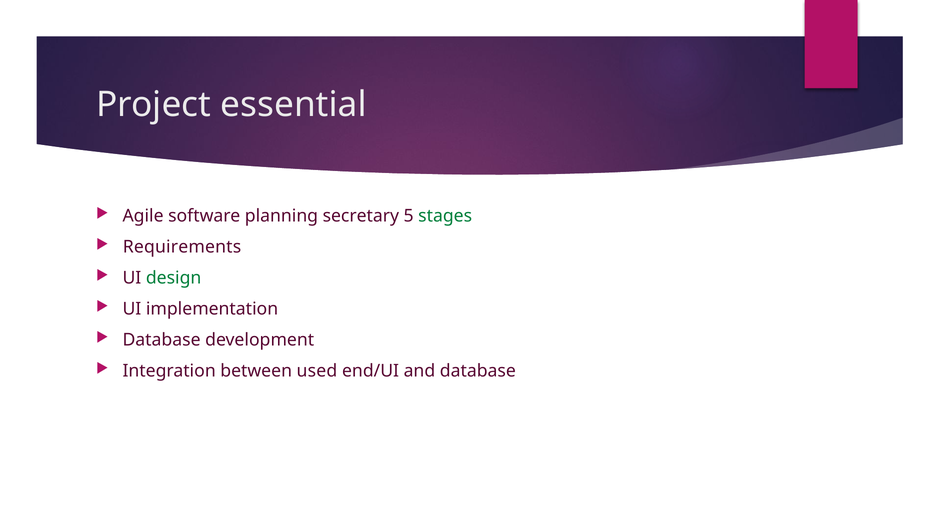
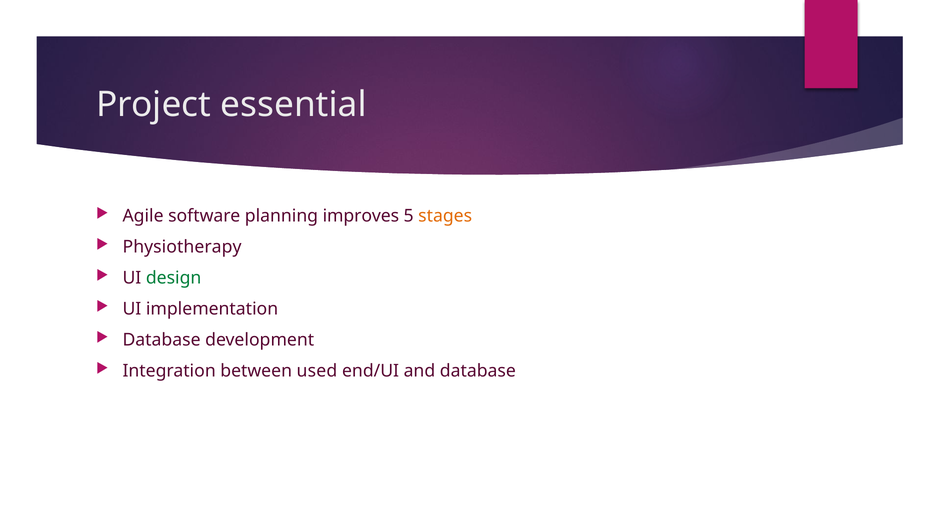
secretary: secretary -> improves (361, 216)
stages colour: green -> orange (445, 216)
Requirements: Requirements -> Physiotherapy (182, 247)
